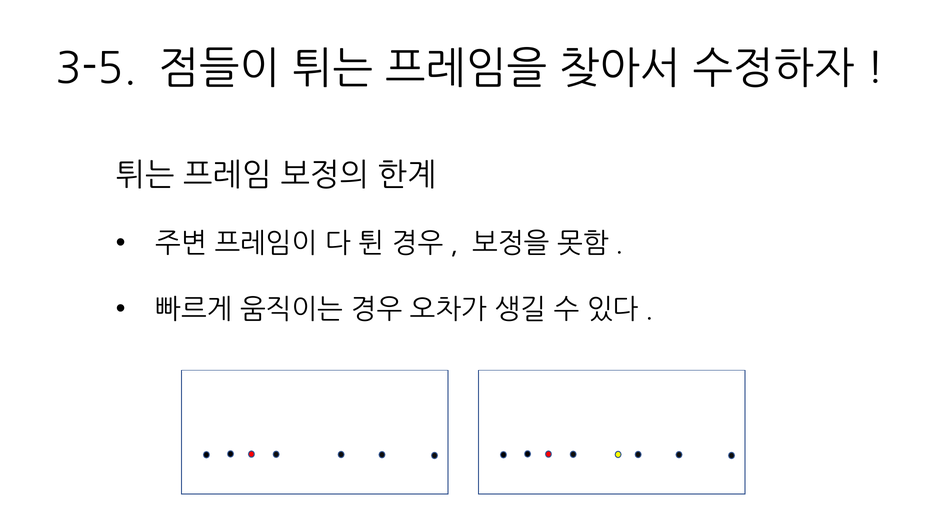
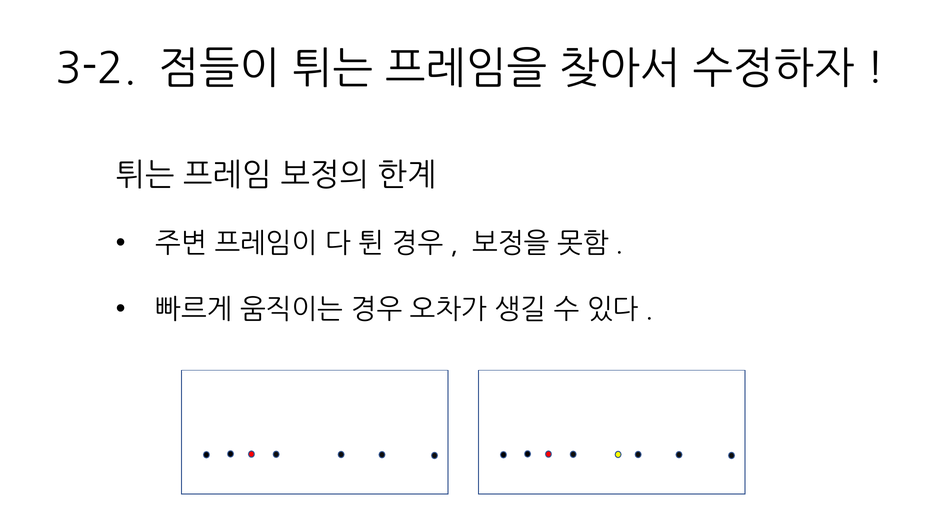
3-5: 3-5 -> 3-2 (96, 69)
